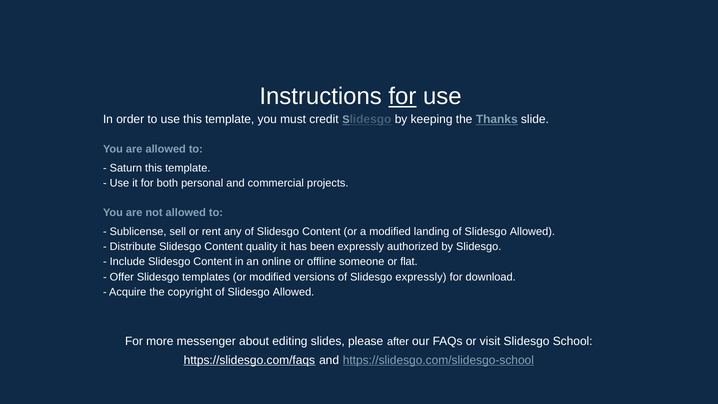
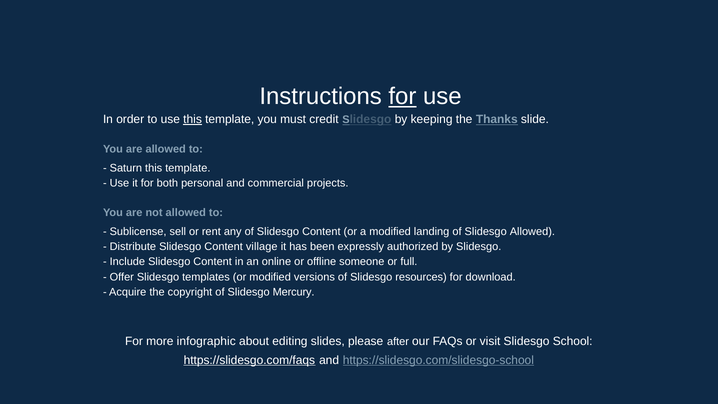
this underline: none -> present (193, 119)
quality: quality -> village (262, 247)
flat: flat -> full (409, 262)
Slidesgo expressly: expressly -> resources (421, 277)
copyright of Slidesgo Allowed: Allowed -> Mercury (294, 292)
messenger: messenger -> infographic (206, 341)
